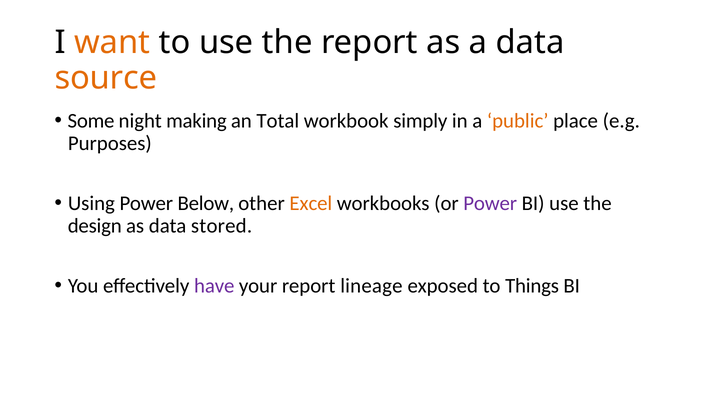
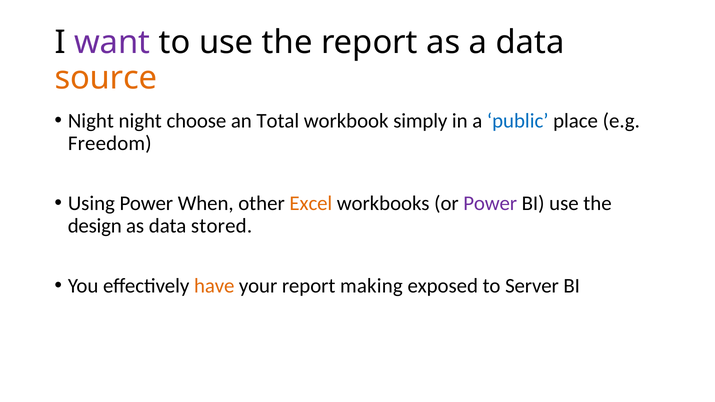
want colour: orange -> purple (112, 42)
Some: Some -> Night (91, 121)
making: making -> choose (196, 121)
public colour: orange -> blue (518, 121)
Purposes: Purposes -> Freedom (110, 143)
Below: Below -> When (206, 203)
have colour: purple -> orange (214, 286)
lineage: lineage -> making (371, 286)
Things: Things -> Server (532, 286)
